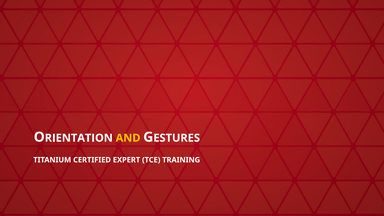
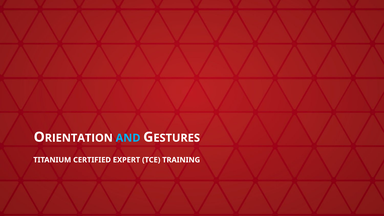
AND colour: yellow -> light blue (128, 138)
